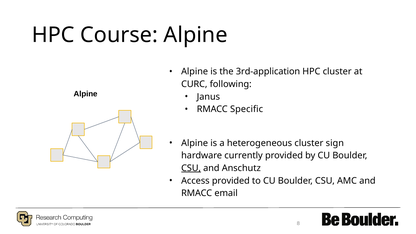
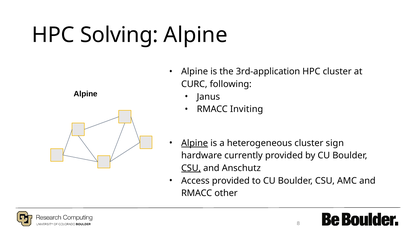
Course: Course -> Solving (119, 35)
Specific: Specific -> Inviting (247, 109)
Alpine underline: none -> present (195, 143)
email: email -> other (226, 193)
